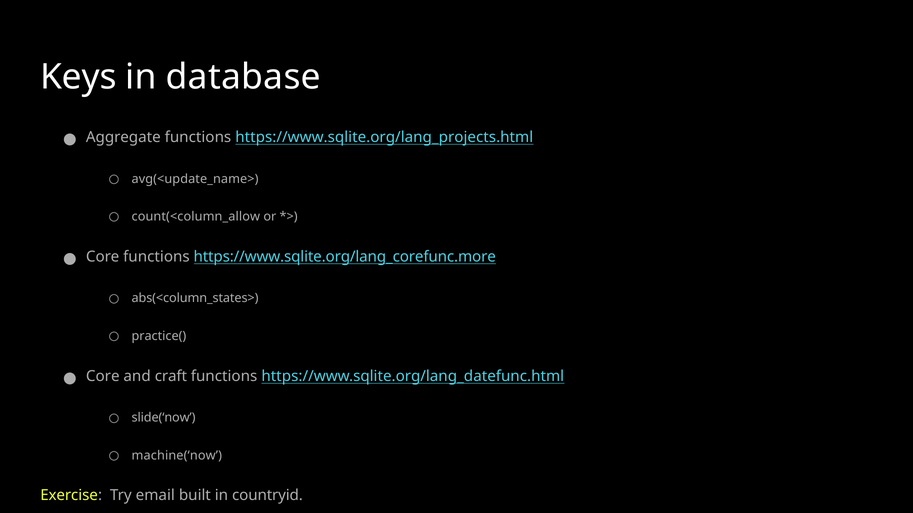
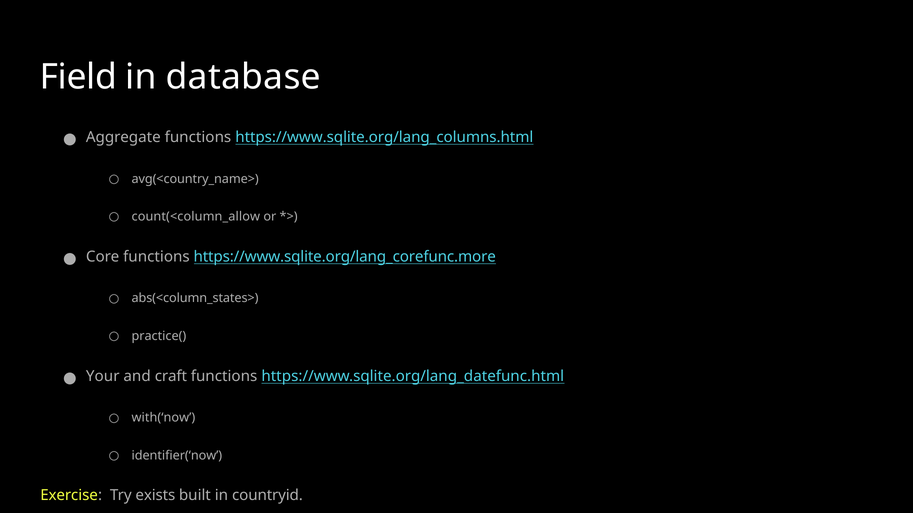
Keys: Keys -> Field (78, 77)
https://www.sqlite.org/lang_projects.html: https://www.sqlite.org/lang_projects.html -> https://www.sqlite.org/lang_columns.html (384, 137)
avg(<update_name>: avg(<update_name> -> avg(<country_name> (195, 179)
Core: Core -> Your (103, 377)
slide(‘now: slide(‘now -> with(‘now (163, 418)
machine(‘now: machine(‘now -> identifier(‘now (177, 456)
email: email -> exists (155, 496)
